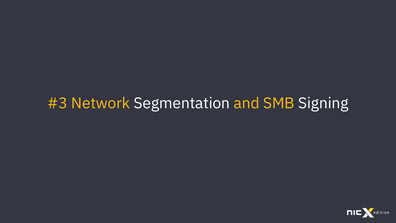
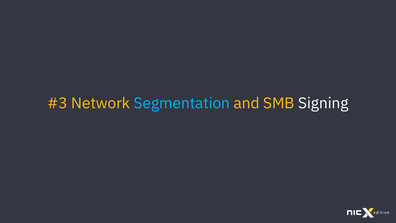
Segmentation colour: white -> light blue (182, 103)
